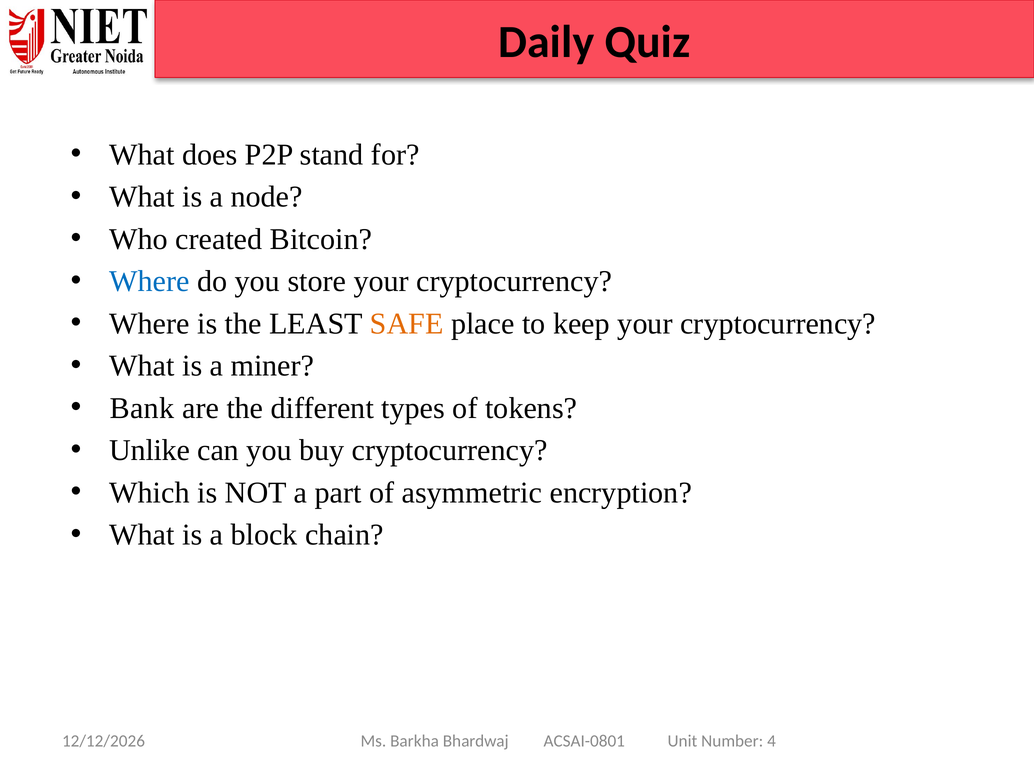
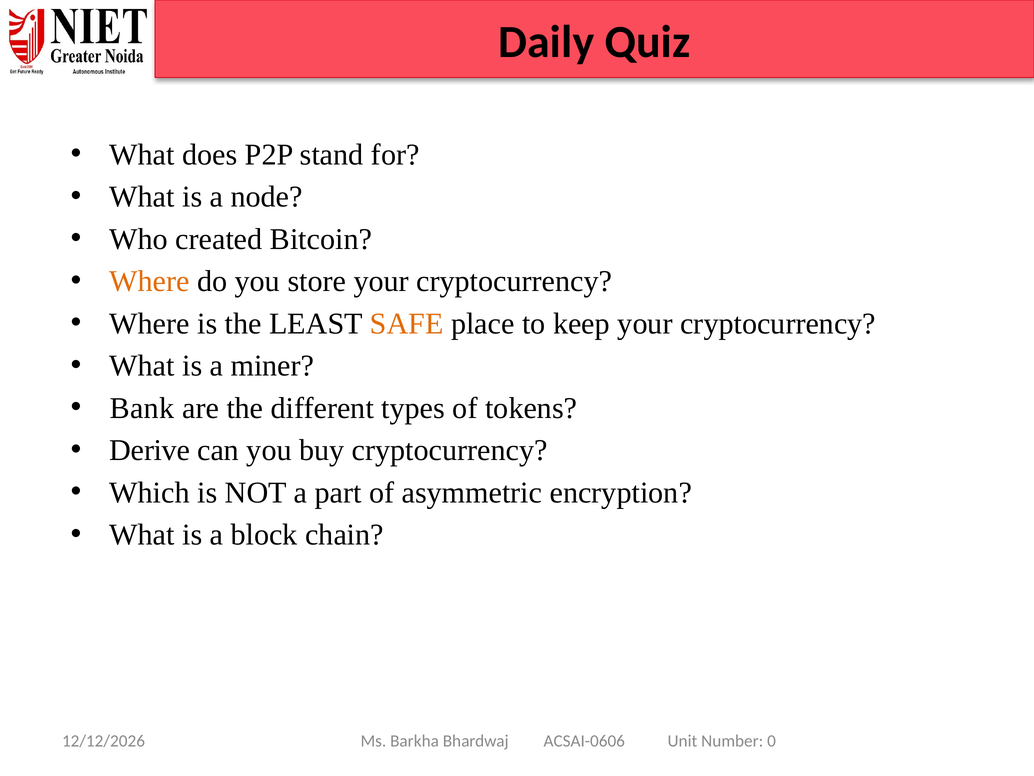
Where colour: blue -> orange (150, 281)
Unlike: Unlike -> Derive (150, 450)
ACSAI-0801: ACSAI-0801 -> ACSAI-0606 (584, 741)
4: 4 -> 0 (771, 741)
